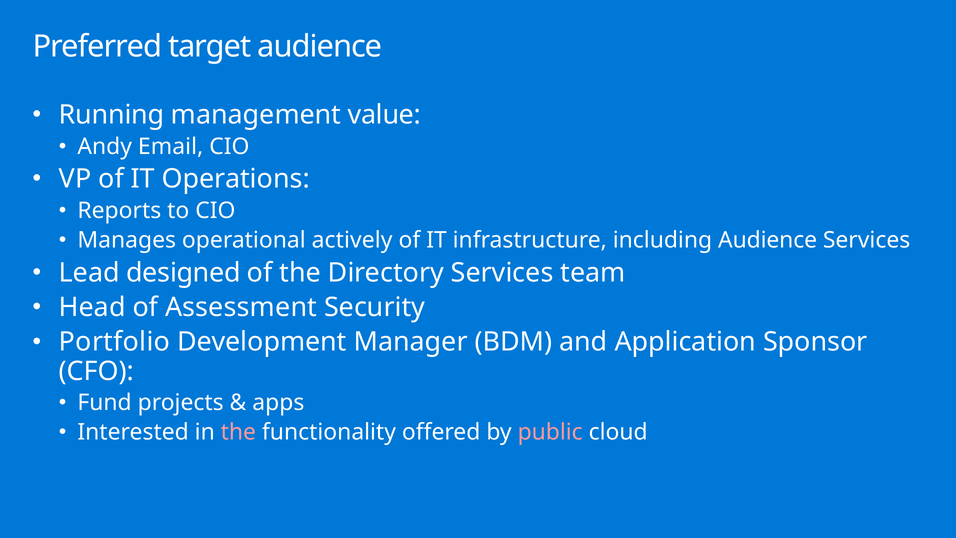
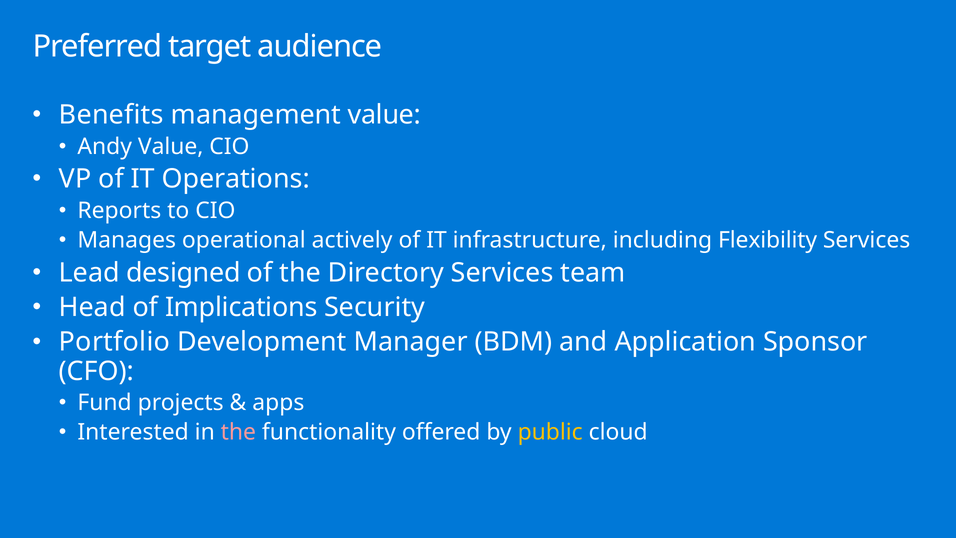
Running: Running -> Benefits (111, 115)
Andy Email: Email -> Value (171, 146)
including Audience: Audience -> Flexibility (768, 240)
Assessment: Assessment -> Implications (241, 307)
public colour: pink -> yellow (550, 432)
